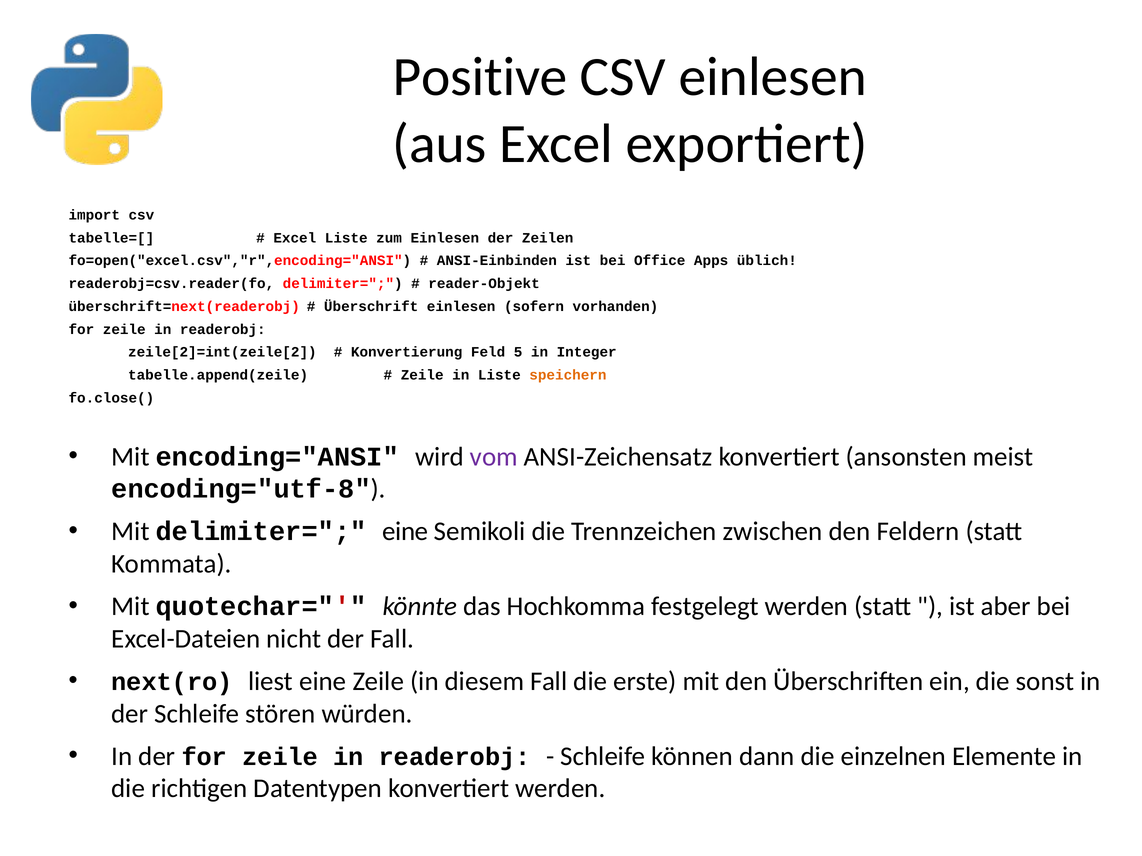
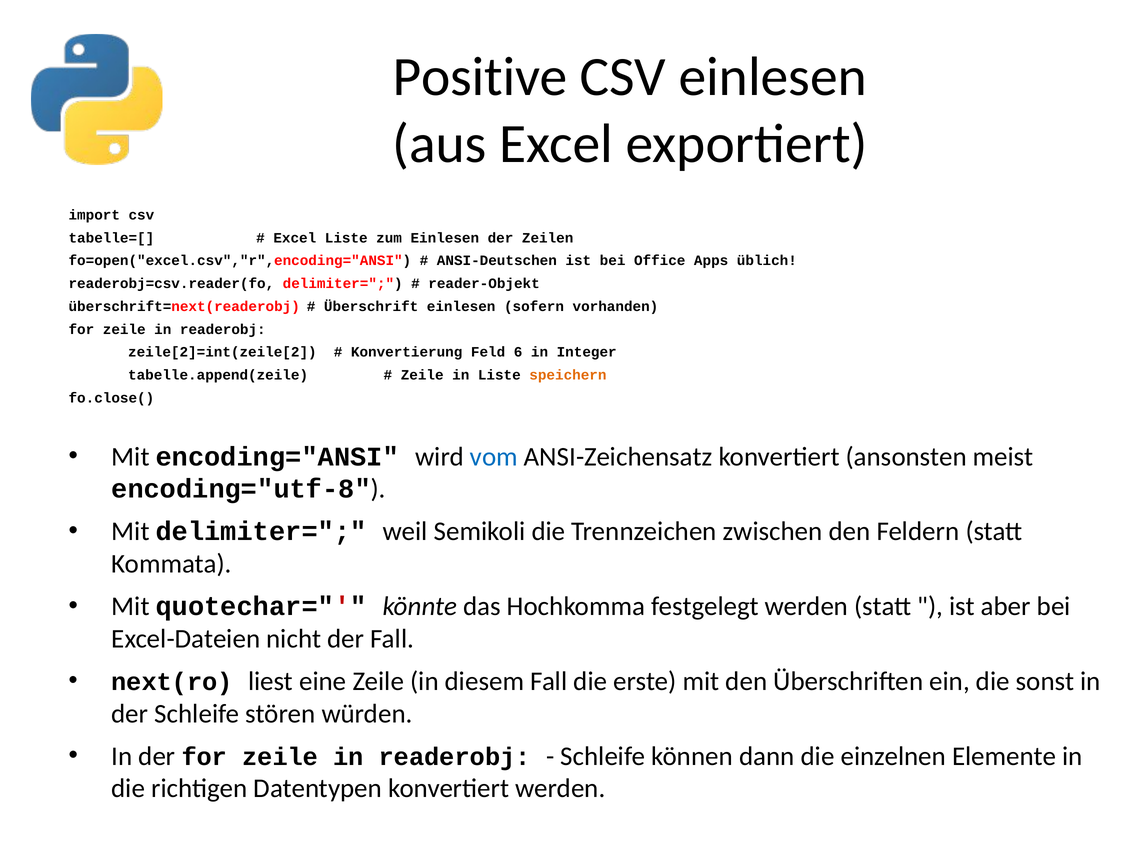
ANSI-Einbinden: ANSI-Einbinden -> ANSI-Deutschen (497, 261)
5: 5 -> 6 (518, 352)
vom colour: purple -> blue (494, 457)
delimiter= eine: eine -> weil (405, 532)
